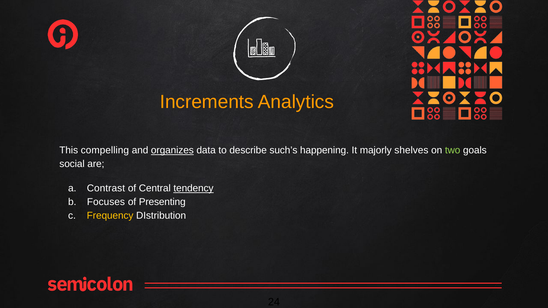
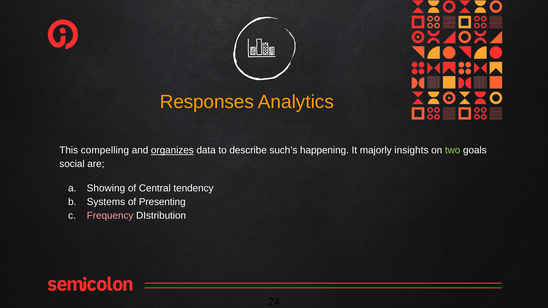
Increments: Increments -> Responses (207, 102)
shelves: shelves -> insights (411, 151)
Contrast: Contrast -> Showing (106, 188)
tendency underline: present -> none (193, 188)
Focuses: Focuses -> Systems (106, 202)
Frequency colour: yellow -> pink (110, 216)
